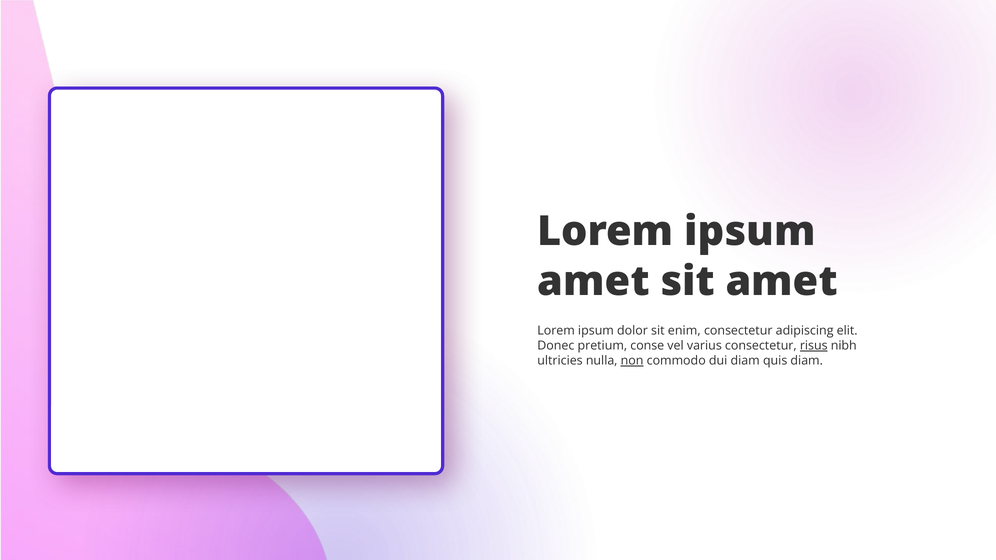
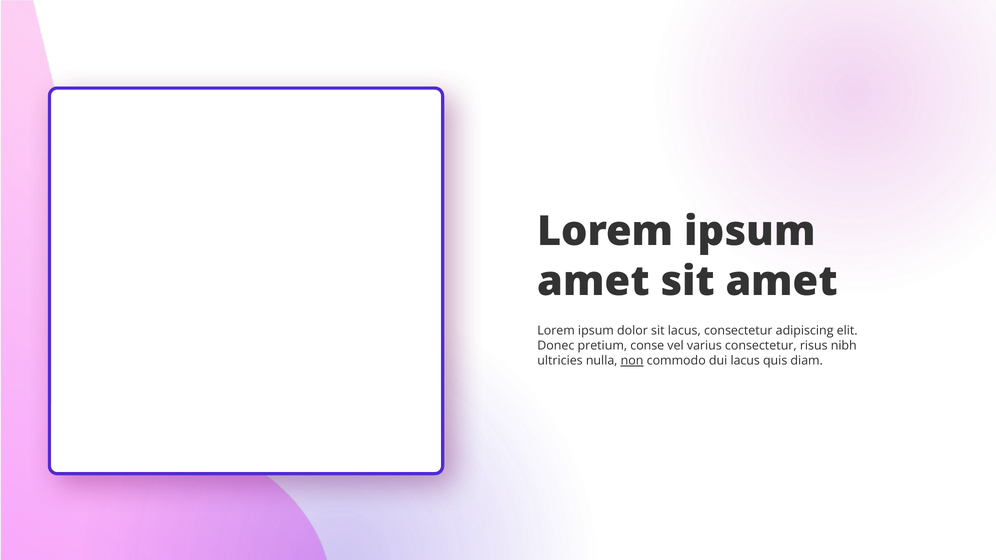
sit enim: enim -> lacus (684, 331)
risus underline: present -> none (814, 346)
dui diam: diam -> lacus (745, 361)
